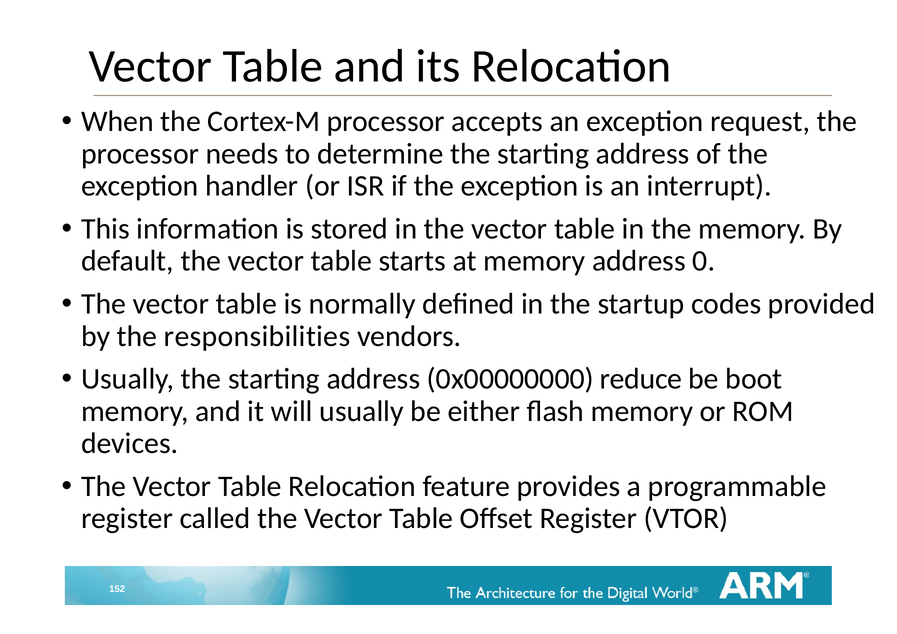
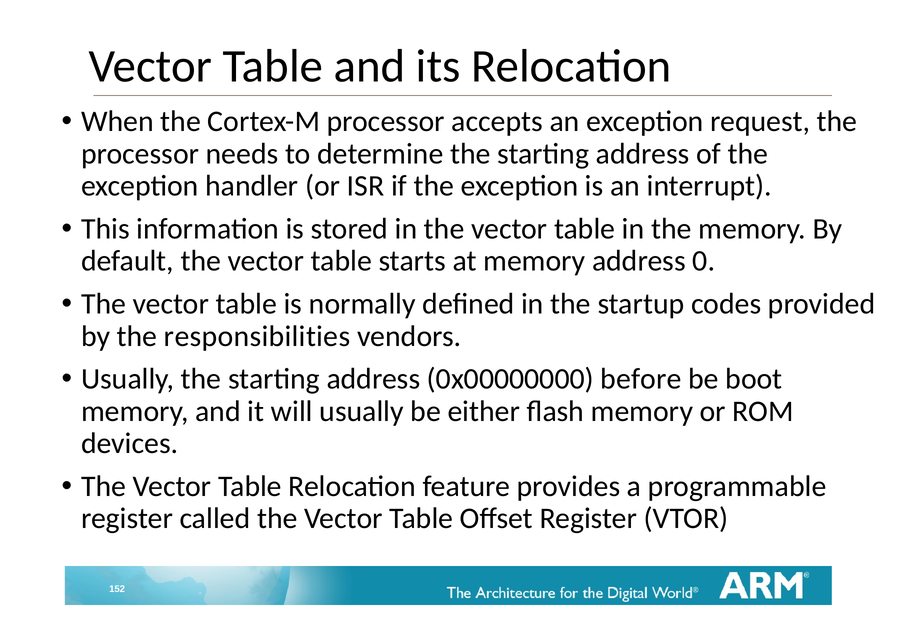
reduce: reduce -> before (641, 379)
